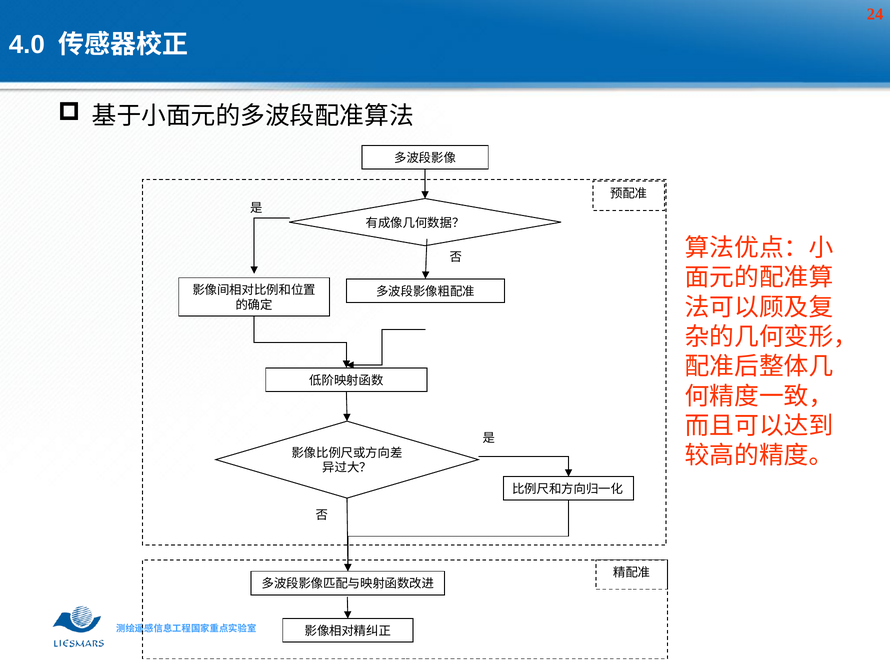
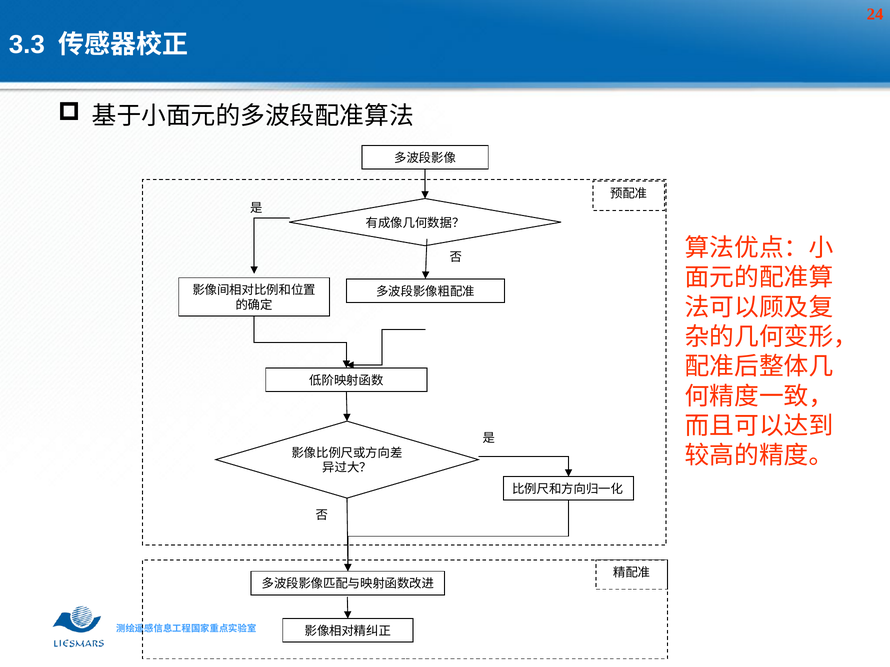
4.0: 4.0 -> 3.3 (27, 45)
